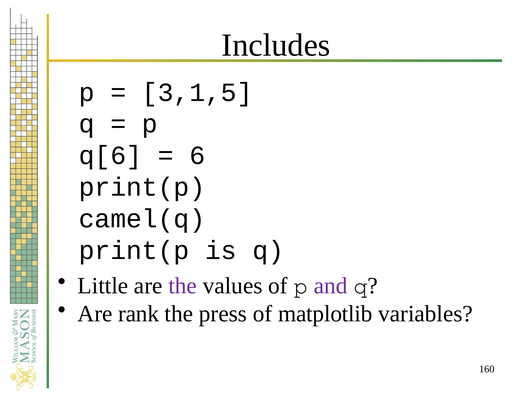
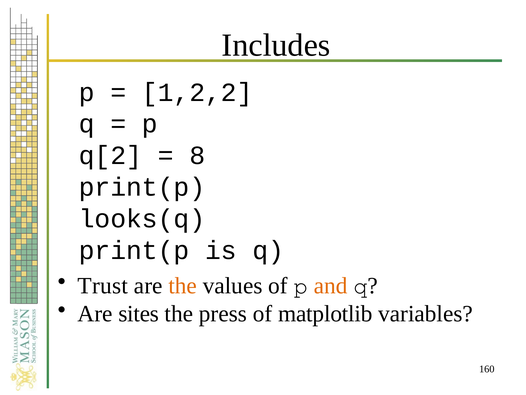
3,1,5: 3,1,5 -> 1,2,2 (197, 92)
q[6: q[6 -> q[2 (110, 155)
6: 6 -> 8 (197, 155)
camel(q: camel(q -> looks(q (142, 218)
Little: Little -> Trust (103, 285)
the colour: purple -> orange (183, 285)
and colour: purple -> orange (331, 285)
rank: rank -> sites (139, 313)
